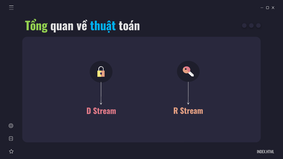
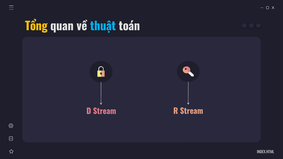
Tổng colour: light green -> yellow (36, 26)
